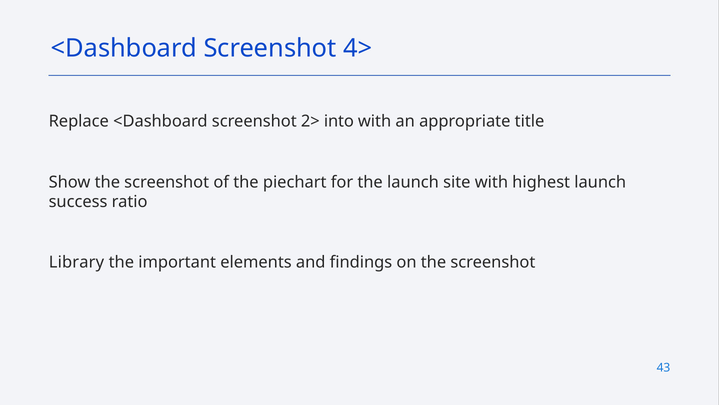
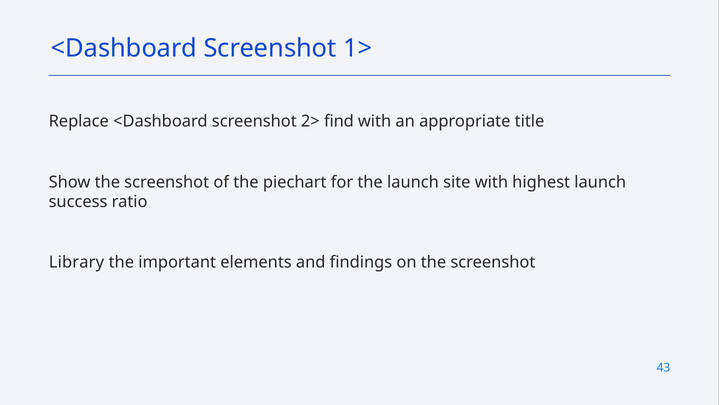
4>: 4> -> 1> (358, 48)
into: into -> find (339, 121)
